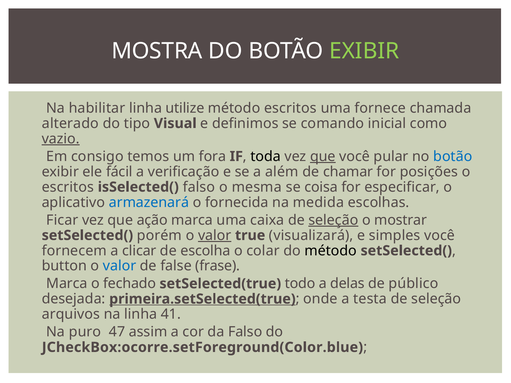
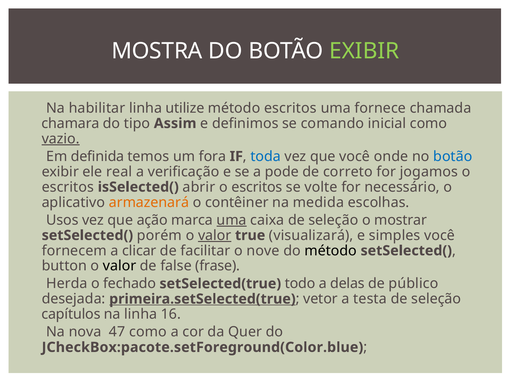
alterado: alterado -> chamara (71, 123)
Visual: Visual -> Assim (175, 123)
consigo: consigo -> definida (98, 156)
toda colour: black -> blue (266, 156)
que underline: present -> none (323, 156)
pular: pular -> onde (391, 156)
fácil: fácil -> real (119, 172)
além: além -> pode (282, 172)
chamar: chamar -> correto (348, 172)
posições: posições -> jogamos (429, 172)
isSelected( falso: falso -> abrir (199, 187)
mesma: mesma -> escritos (257, 187)
coisa: coisa -> volte (321, 187)
especificar: especificar -> necessário (402, 187)
armazenará colour: blue -> orange (149, 202)
fornecida: fornecida -> contêiner (237, 202)
Ficar: Ficar -> Usos (62, 220)
uma underline: none -> present (232, 220)
seleção underline: present -> none (333, 220)
escolha: escolha -> facilitar (205, 251)
colar: colar -> nove (263, 251)
valor colour: blue -> black (120, 266)
Marca: Marca -> Herda (67, 284)
onde: onde -> vetor (320, 299)
arquivos: arquivos -> capítulos (71, 314)
41: 41 -> 16 (171, 314)
puro: puro -> nova (85, 332)
47 assim: assim -> como (148, 332)
da Falso: Falso -> Quer (245, 332)
JCheckBox:ocorre.setForeground(Color.blue: JCheckBox:ocorre.setForeground(Color.blue -> JCheckBox:pacote.setForeground(Color.blue (202, 348)
